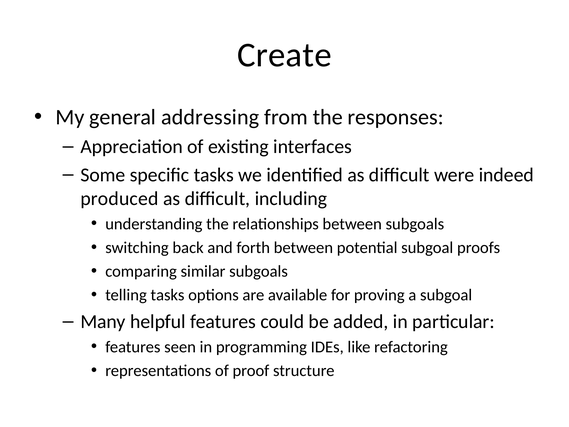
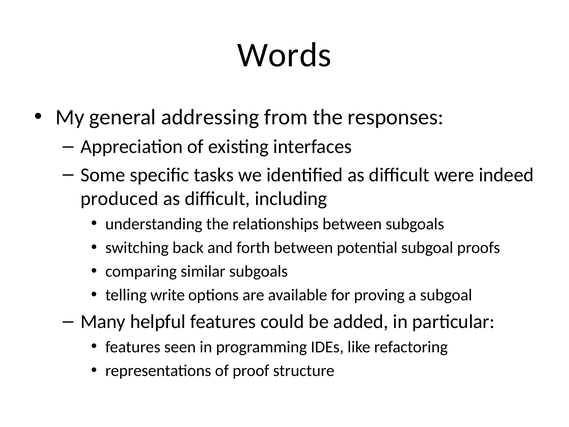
Create: Create -> Words (284, 55)
telling tasks: tasks -> write (168, 295)
